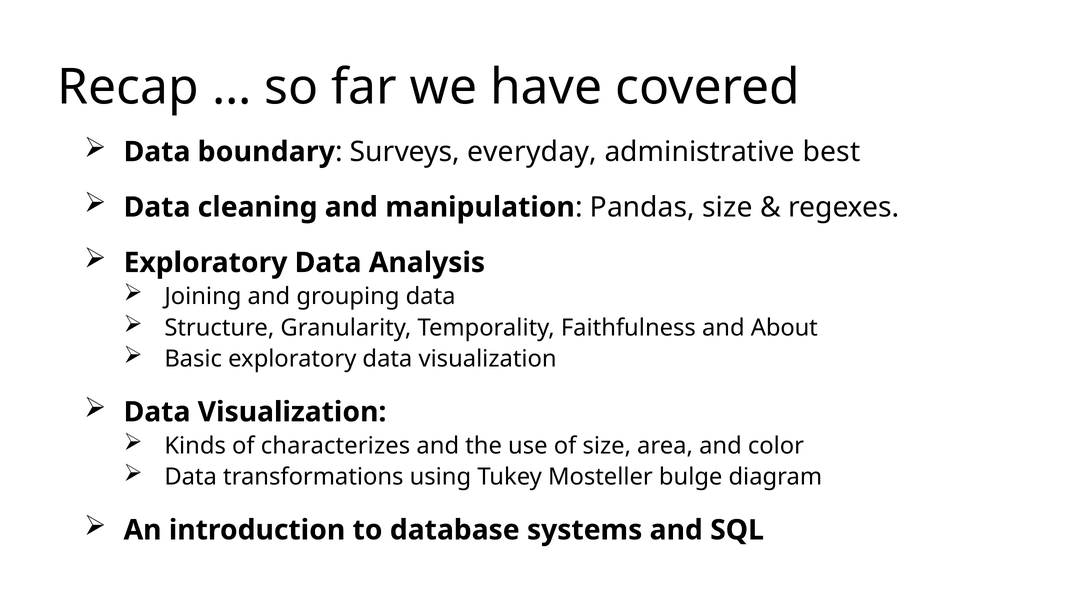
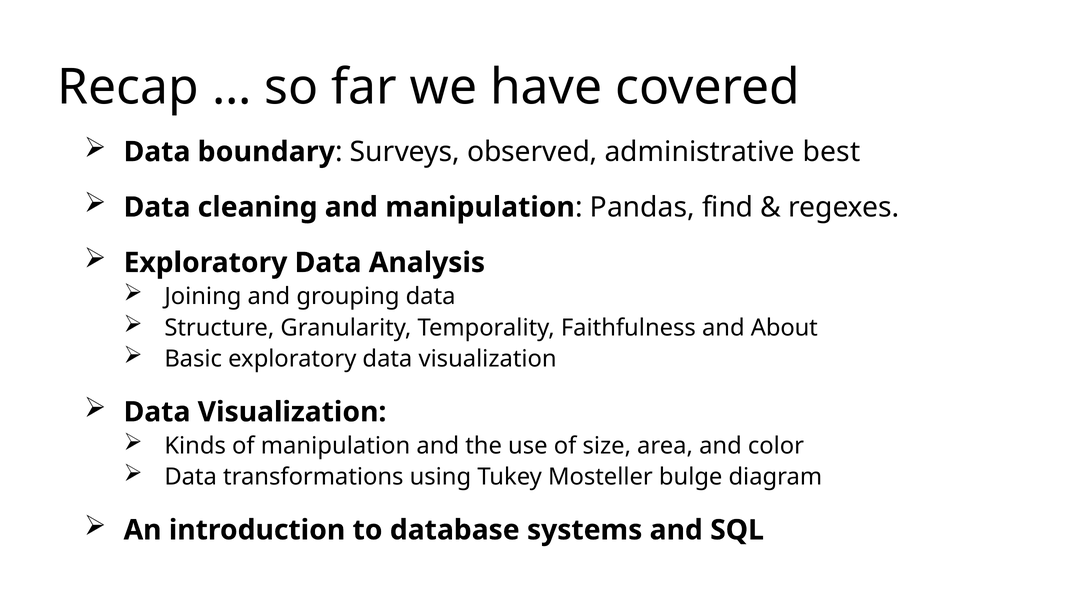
everyday: everyday -> observed (532, 152)
Pandas size: size -> find (728, 207)
of characterizes: characterizes -> manipulation (336, 446)
